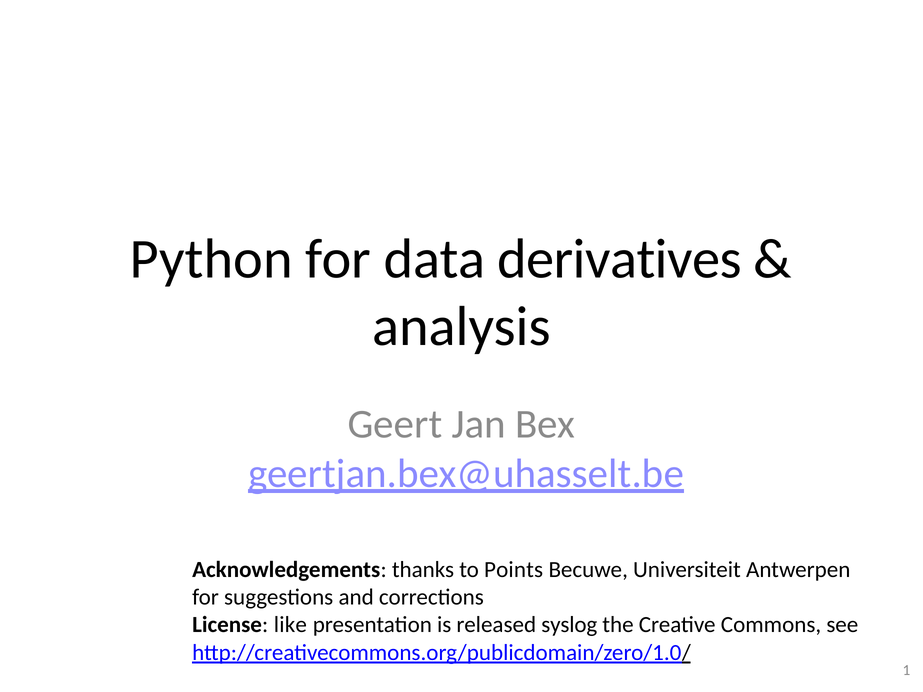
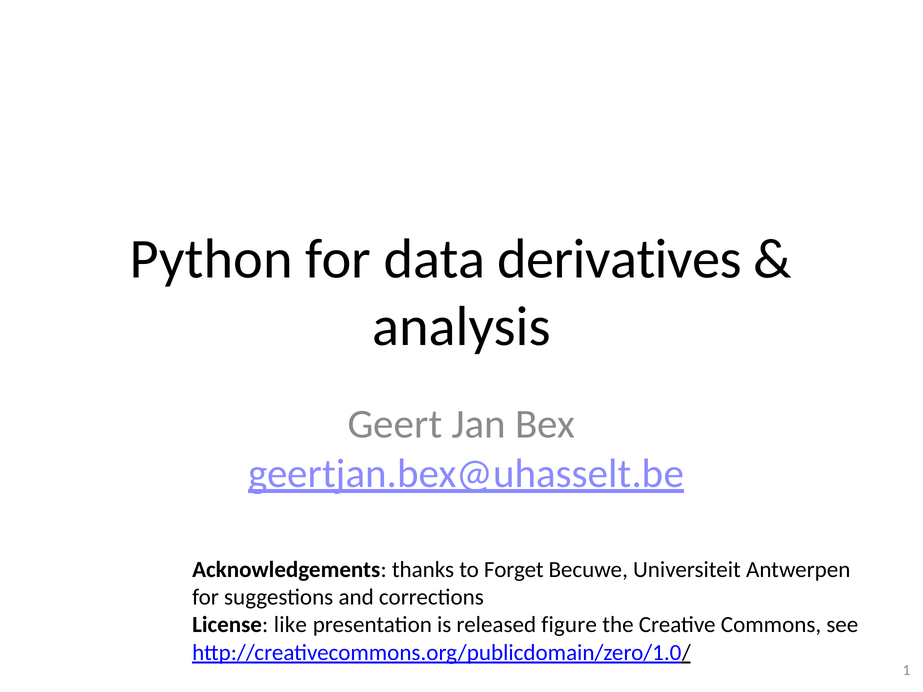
Points: Points -> Forget (514, 570)
syslog: syslog -> figure (569, 625)
